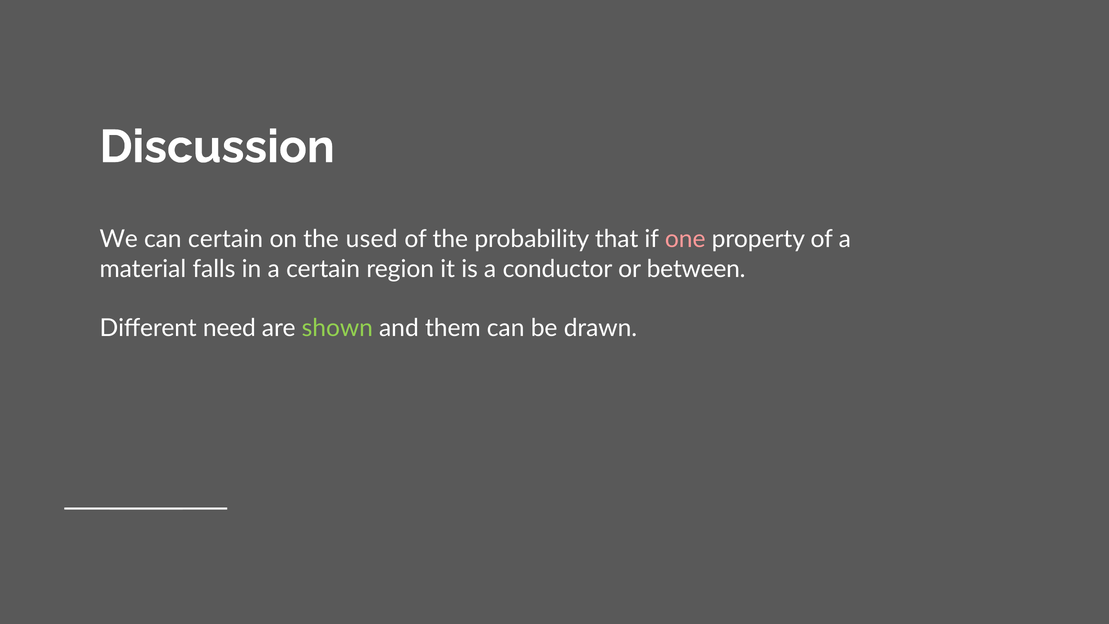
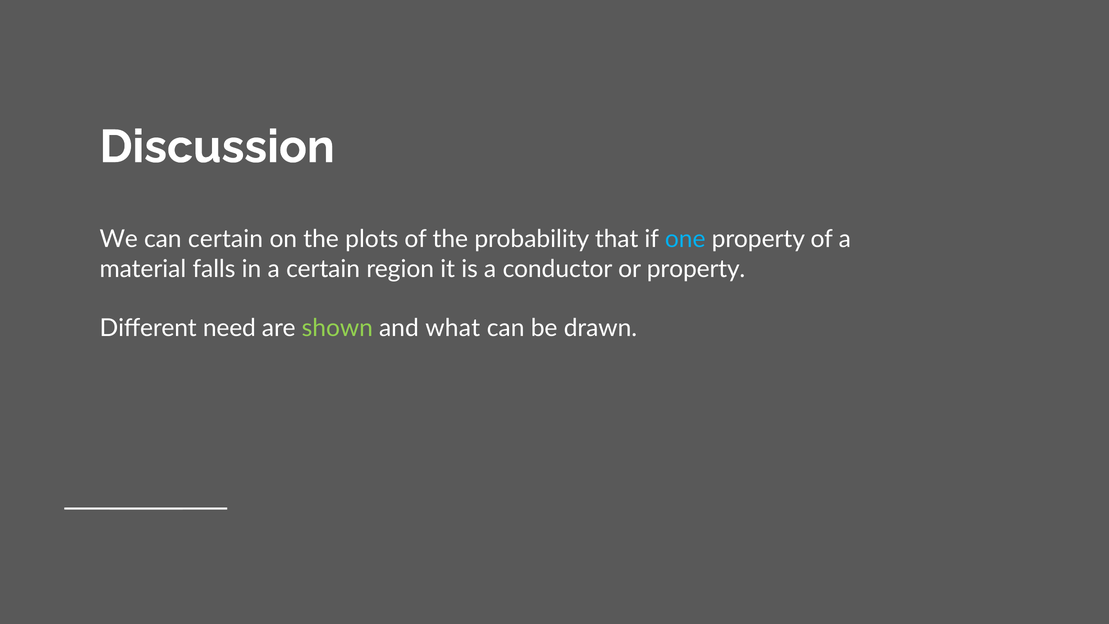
used: used -> plots (372, 239)
one colour: pink -> light blue (685, 239)
or between: between -> property (696, 269)
them: them -> what (453, 328)
